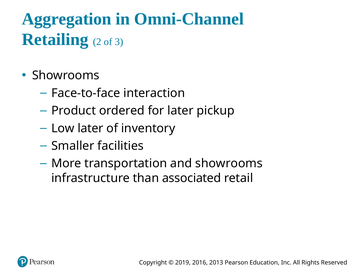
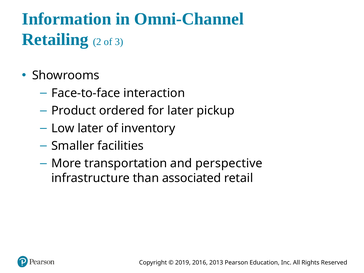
Aggregation: Aggregation -> Information (67, 19)
and showrooms: showrooms -> perspective (229, 163)
